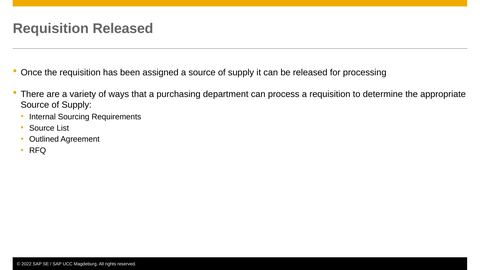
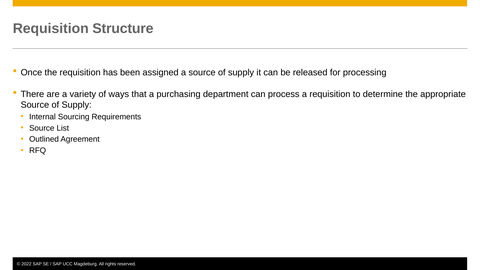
Requisition Released: Released -> Structure (123, 29)
